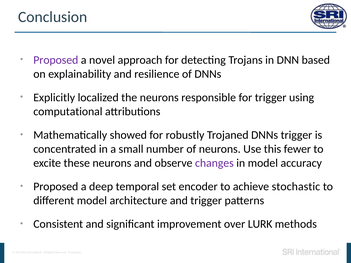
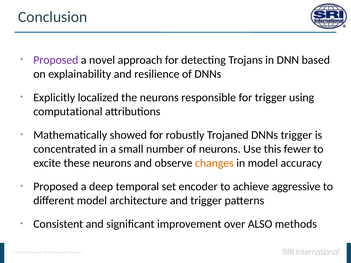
changes colour: purple -> orange (214, 163)
stochastic: stochastic -> aggressive (296, 187)
LURK: LURK -> ALSO (260, 224)
